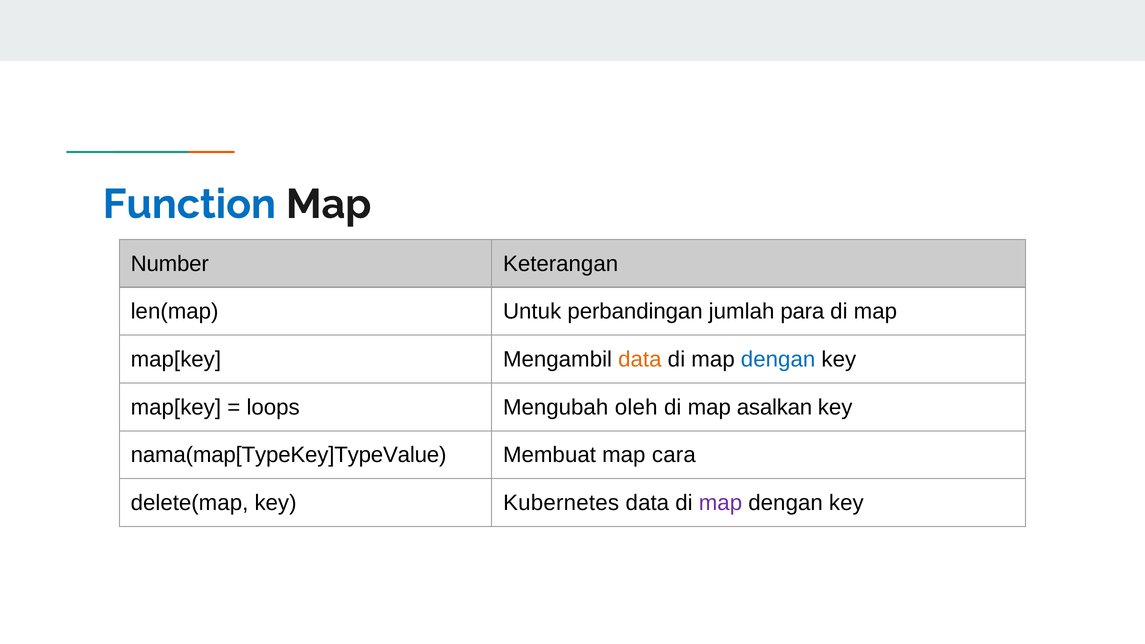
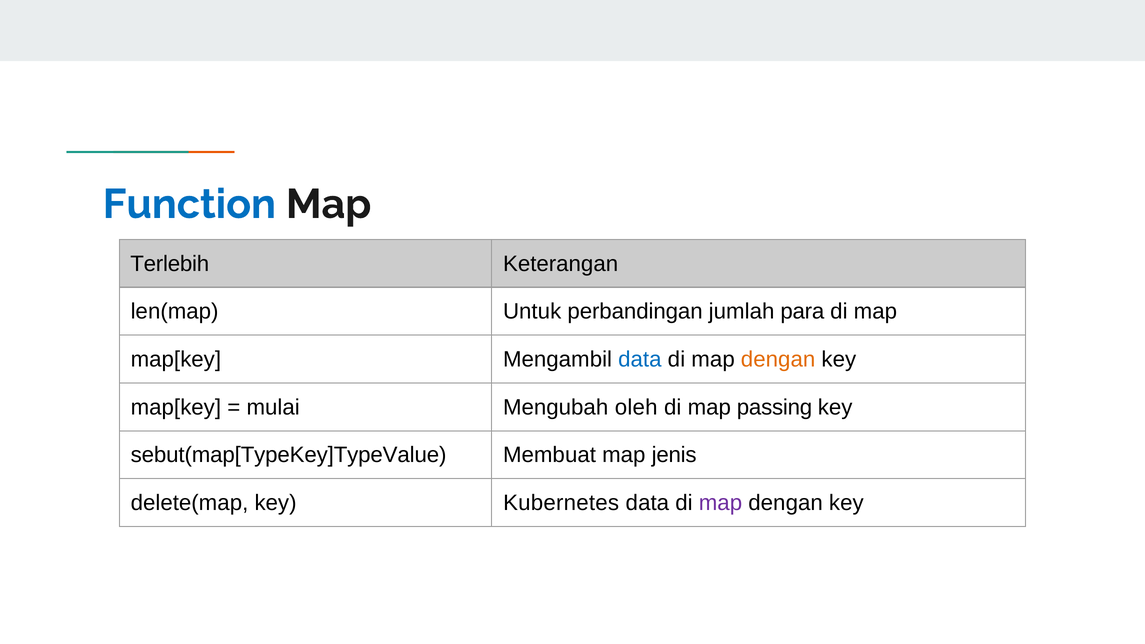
Number: Number -> Terlebih (170, 264)
data colour: orange -> blue (640, 359)
dengan colour: blue -> orange (778, 359)
loops: loops -> mulai (273, 407)
asalkan: asalkan -> passing (775, 407)
nama(map[TypeKey]TypeValue: nama(map[TypeKey]TypeValue -> sebut(map[TypeKey]TypeValue (289, 455)
cara: cara -> jenis (674, 455)
